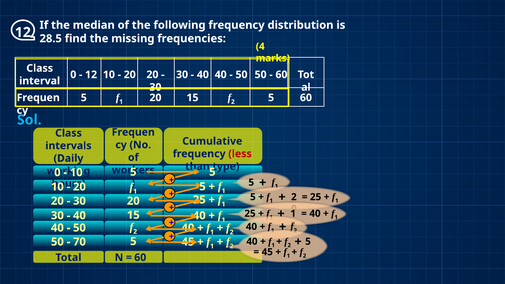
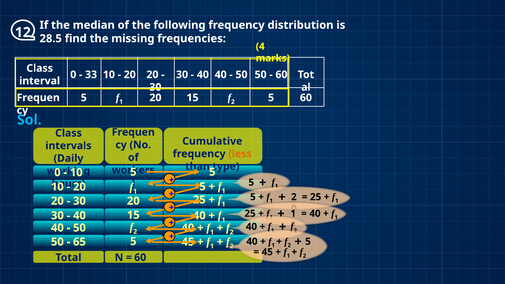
12: 12 -> 33 (91, 75)
less colour: red -> orange (240, 154)
70: 70 -> 65 (79, 242)
